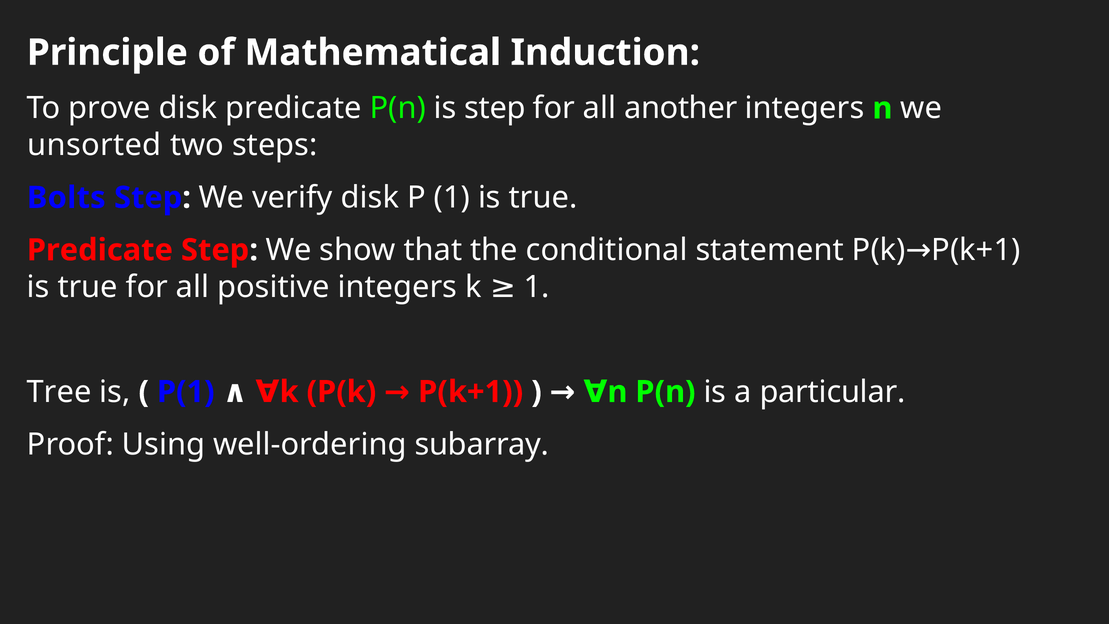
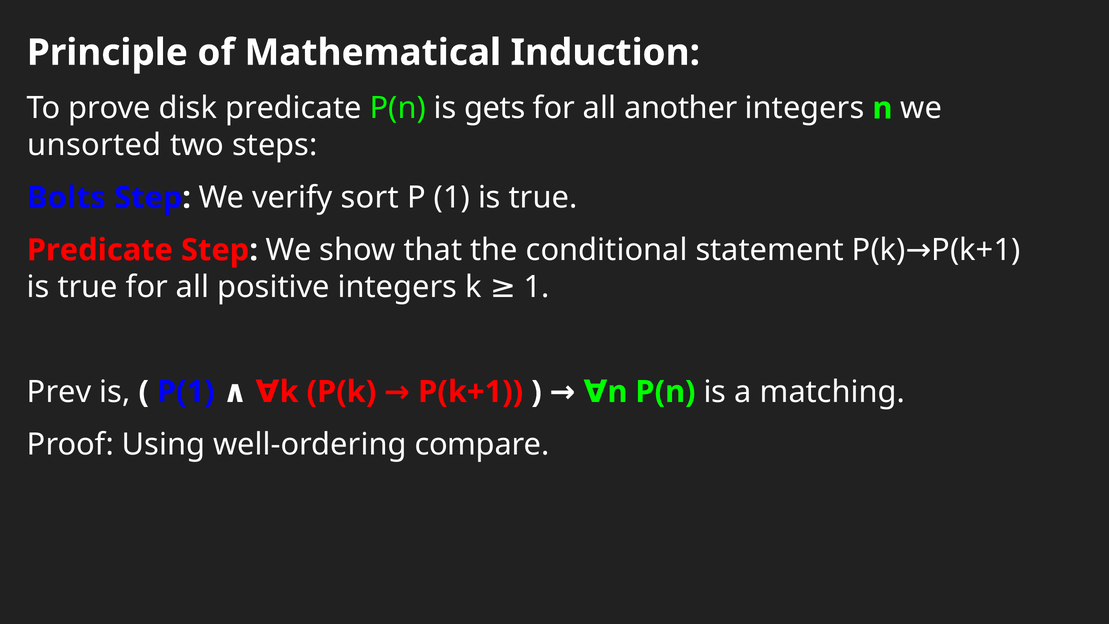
is step: step -> gets (495, 108)
verify disk: disk -> sort (370, 198)
particular: particular -> matching (832, 392)
Tree: Tree -> Prev (59, 392)
subarray: subarray -> compare (482, 444)
